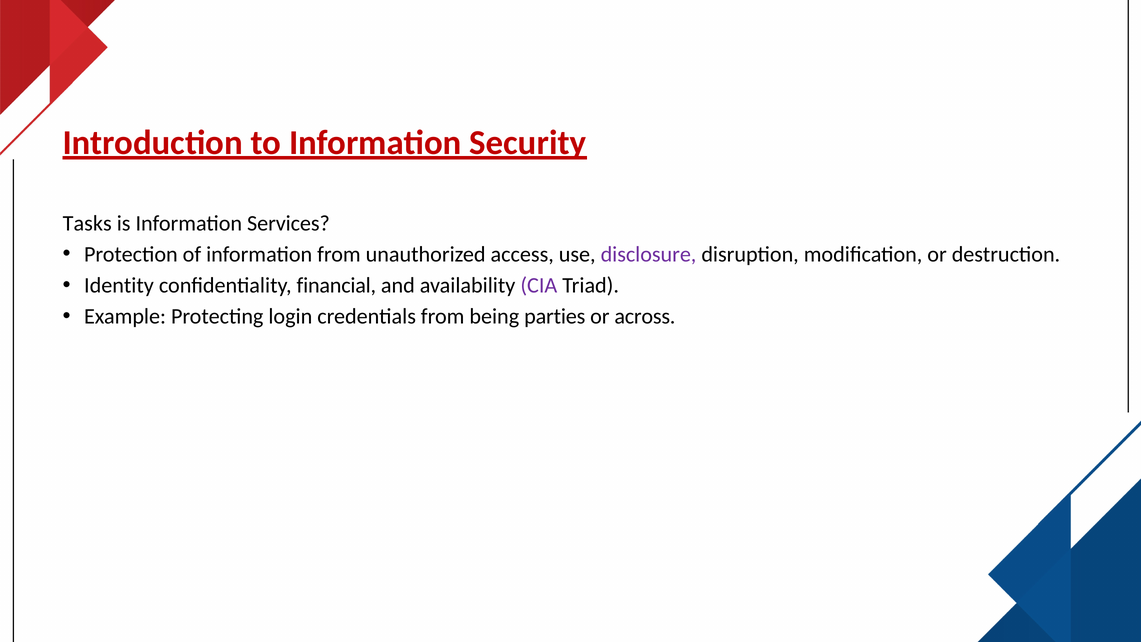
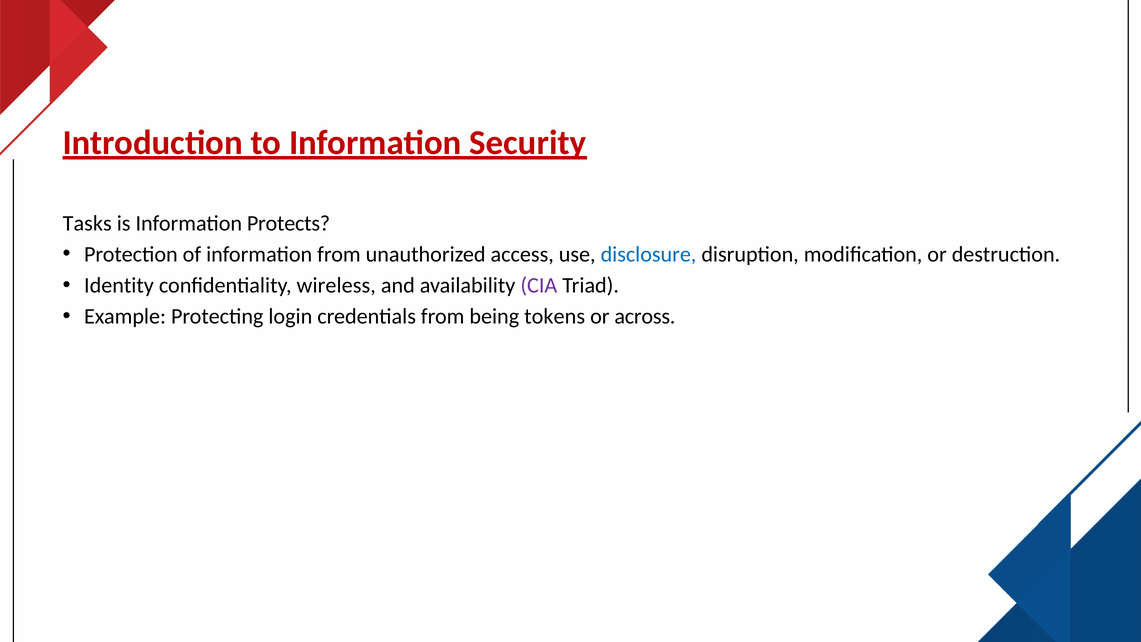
Services: Services -> Protects (289, 223)
disclosure colour: purple -> blue (649, 254)
financial: financial -> wireless (336, 285)
parties: parties -> tokens (555, 316)
